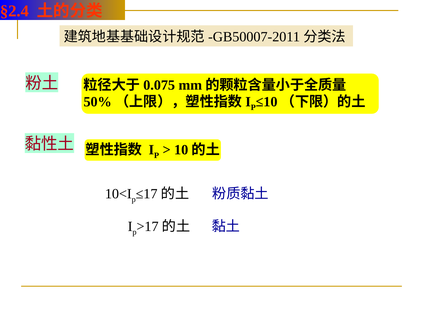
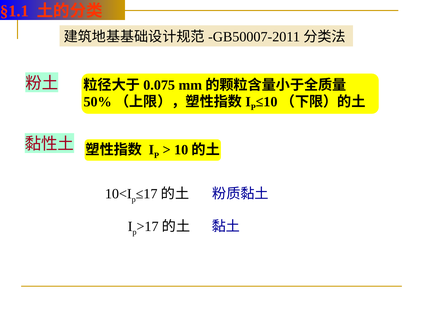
§2.4: §2.4 -> §1.1 (14, 11)
